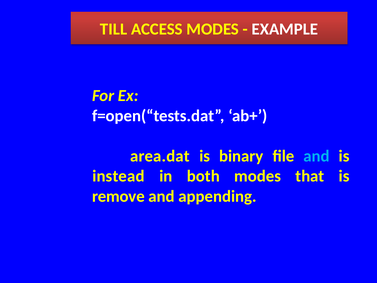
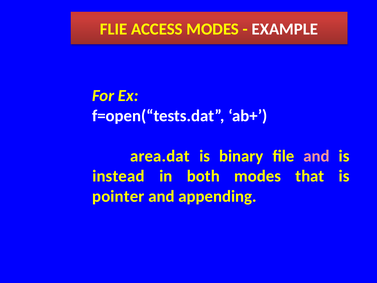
TILL: TILL -> FLIE (114, 29)
and colour: light blue -> pink (316, 156)
remove: remove -> pointer (118, 196)
